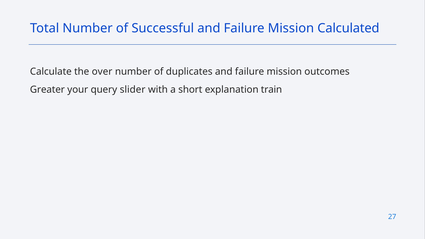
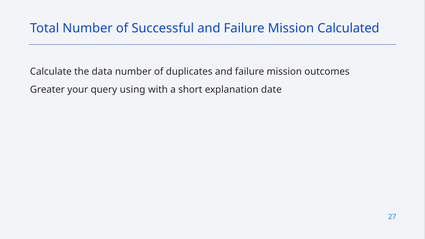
over: over -> data (102, 72)
slider: slider -> using (133, 90)
train: train -> date (271, 90)
